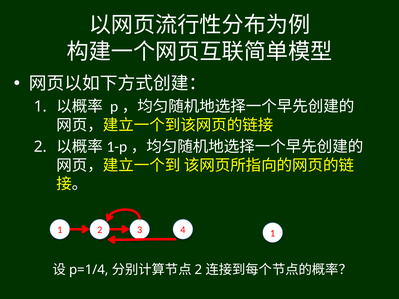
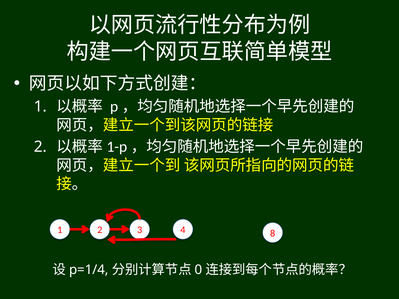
2 1: 1 -> 8 (273, 233)
2: 2 -> 0 (199, 270)
